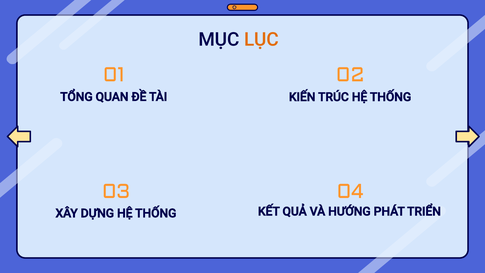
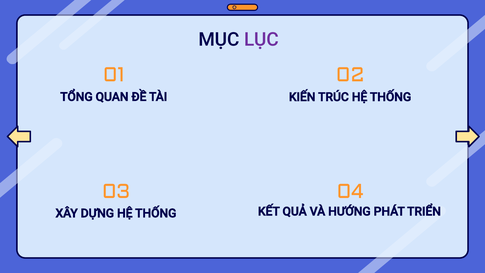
LỤC colour: orange -> purple (261, 40)
